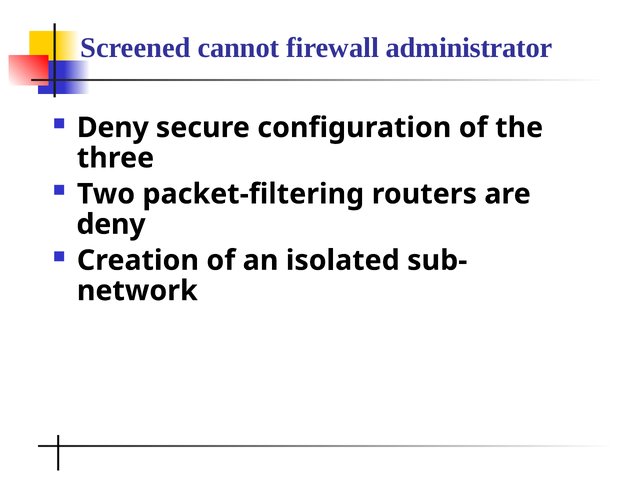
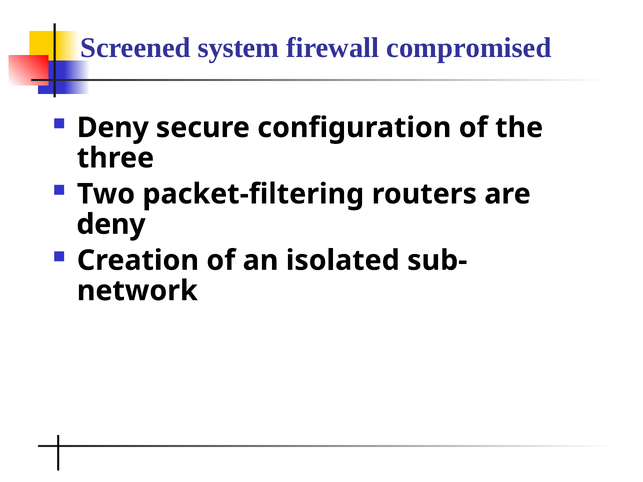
cannot: cannot -> system (239, 48)
administrator: administrator -> compromised (469, 48)
